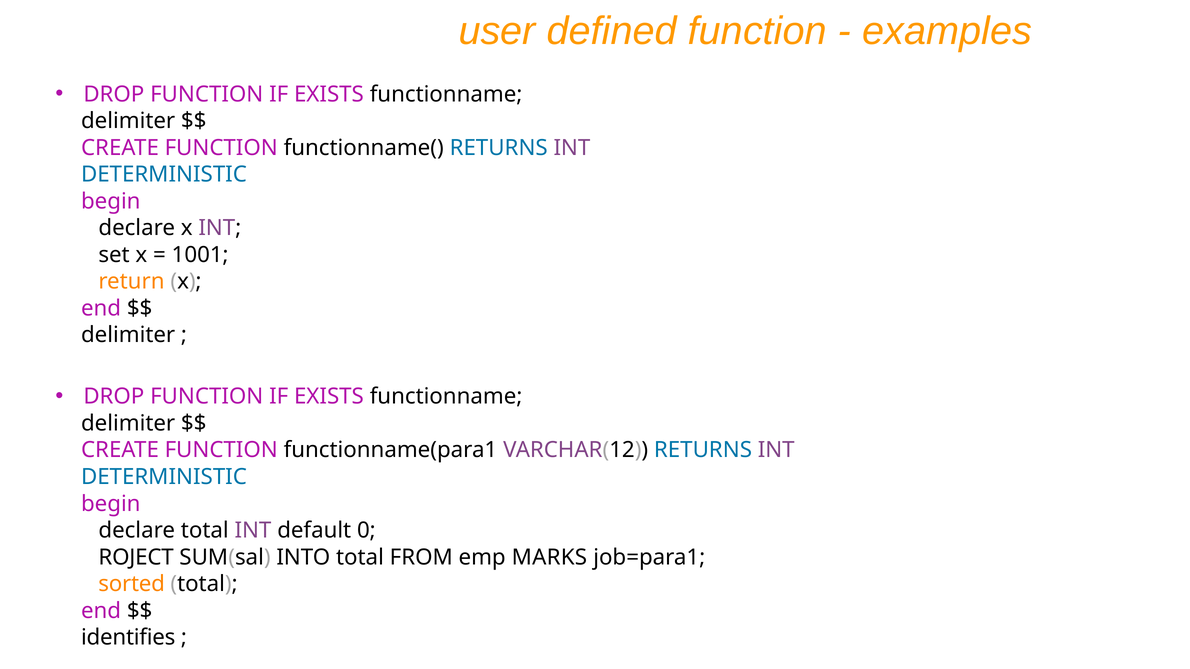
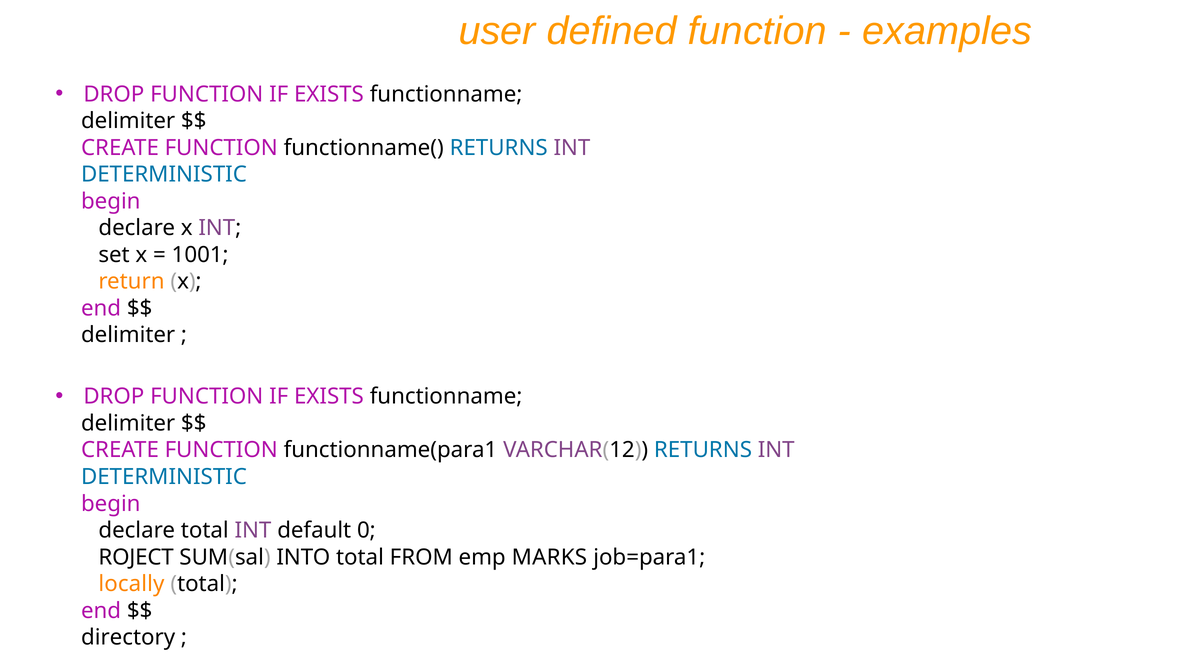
sorted: sorted -> locally (131, 584)
identifies: identifies -> directory (128, 638)
